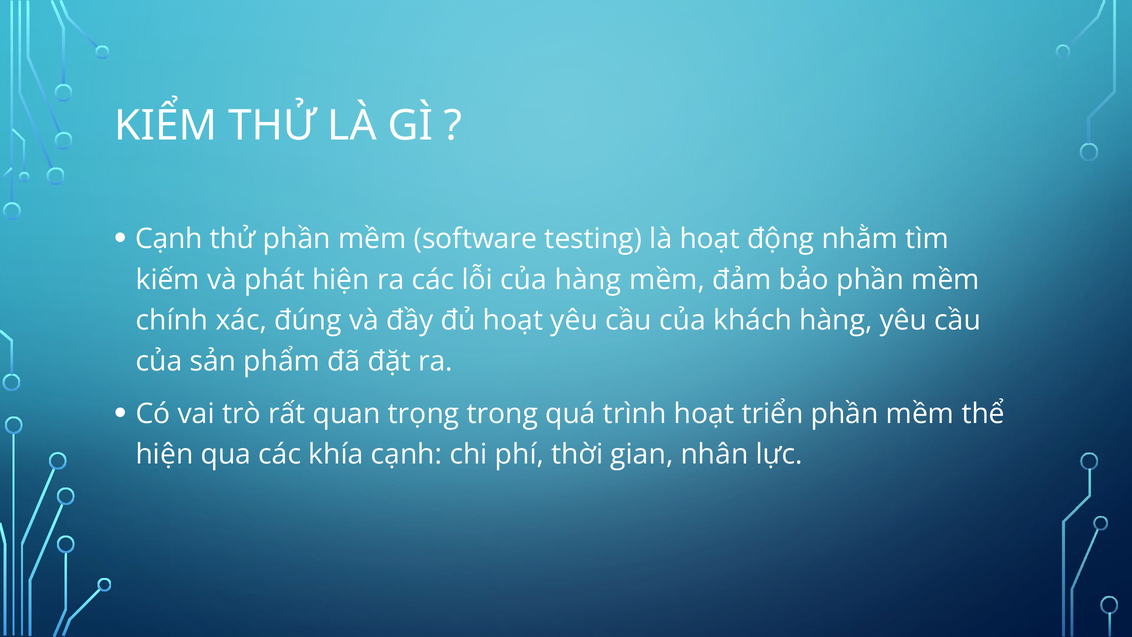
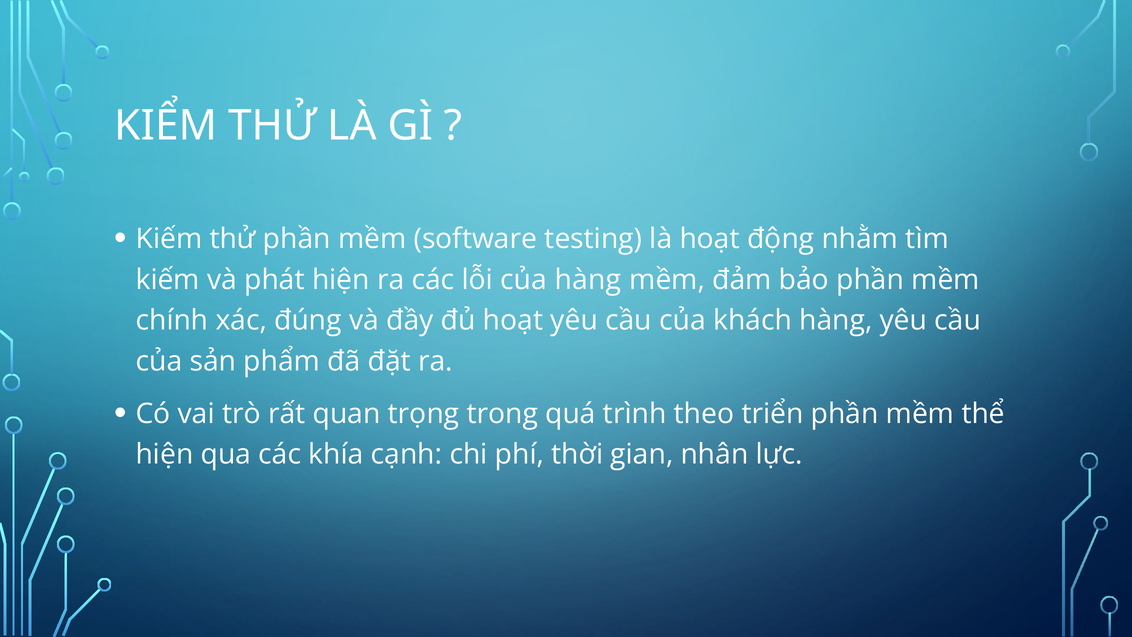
Cạnh: Cạnh -> Kiếm (169, 239)
trình hoạt: hoạt -> theo (704, 414)
